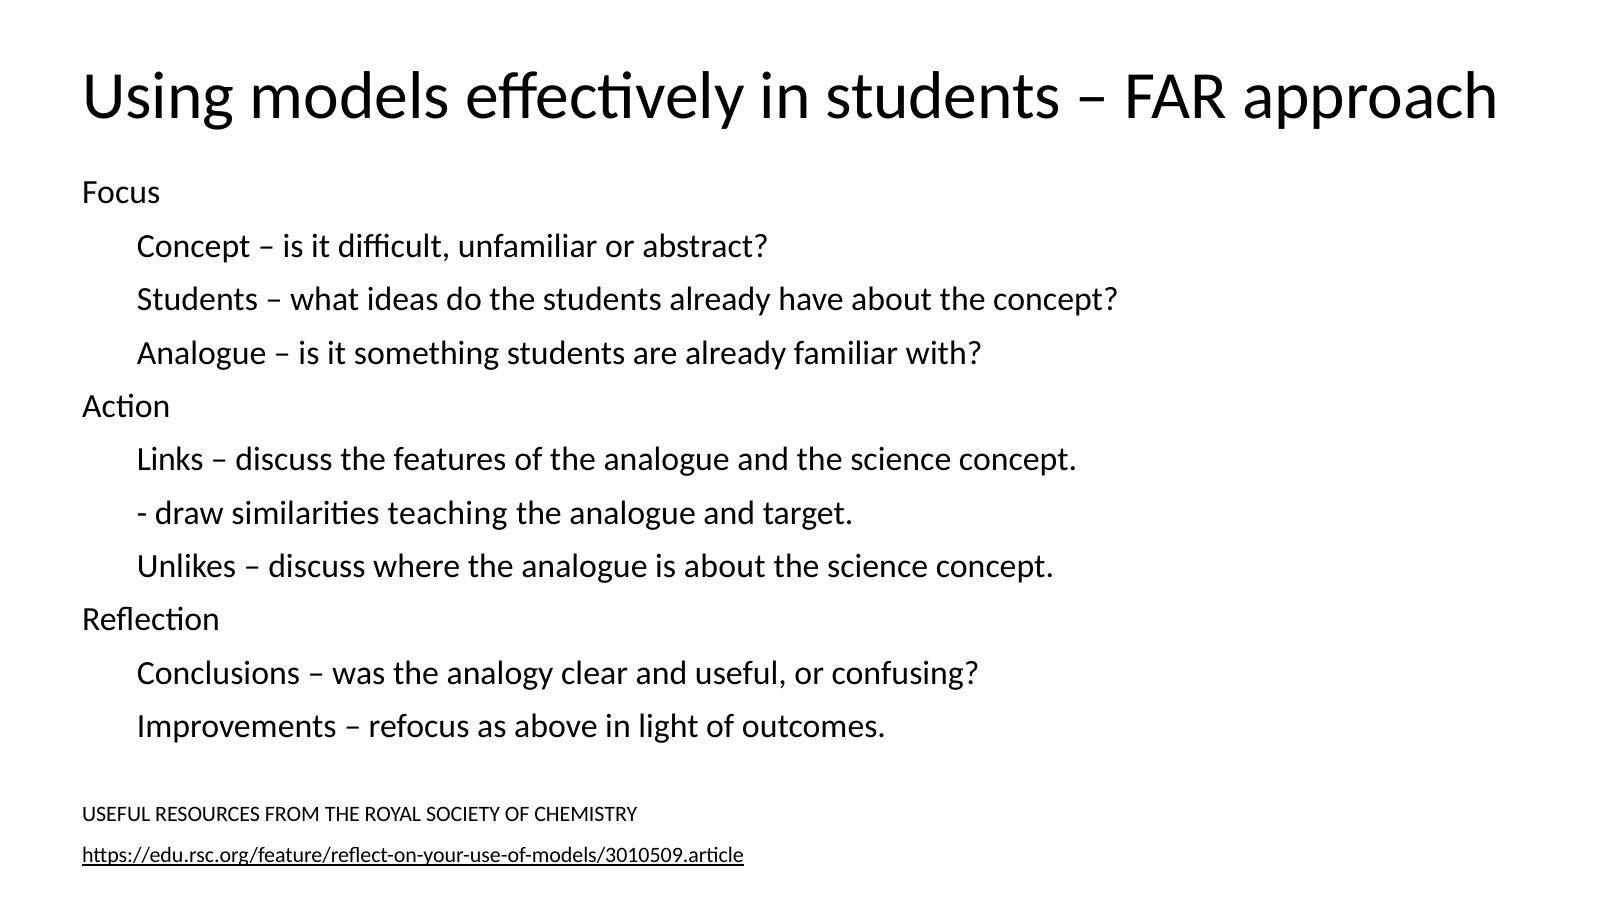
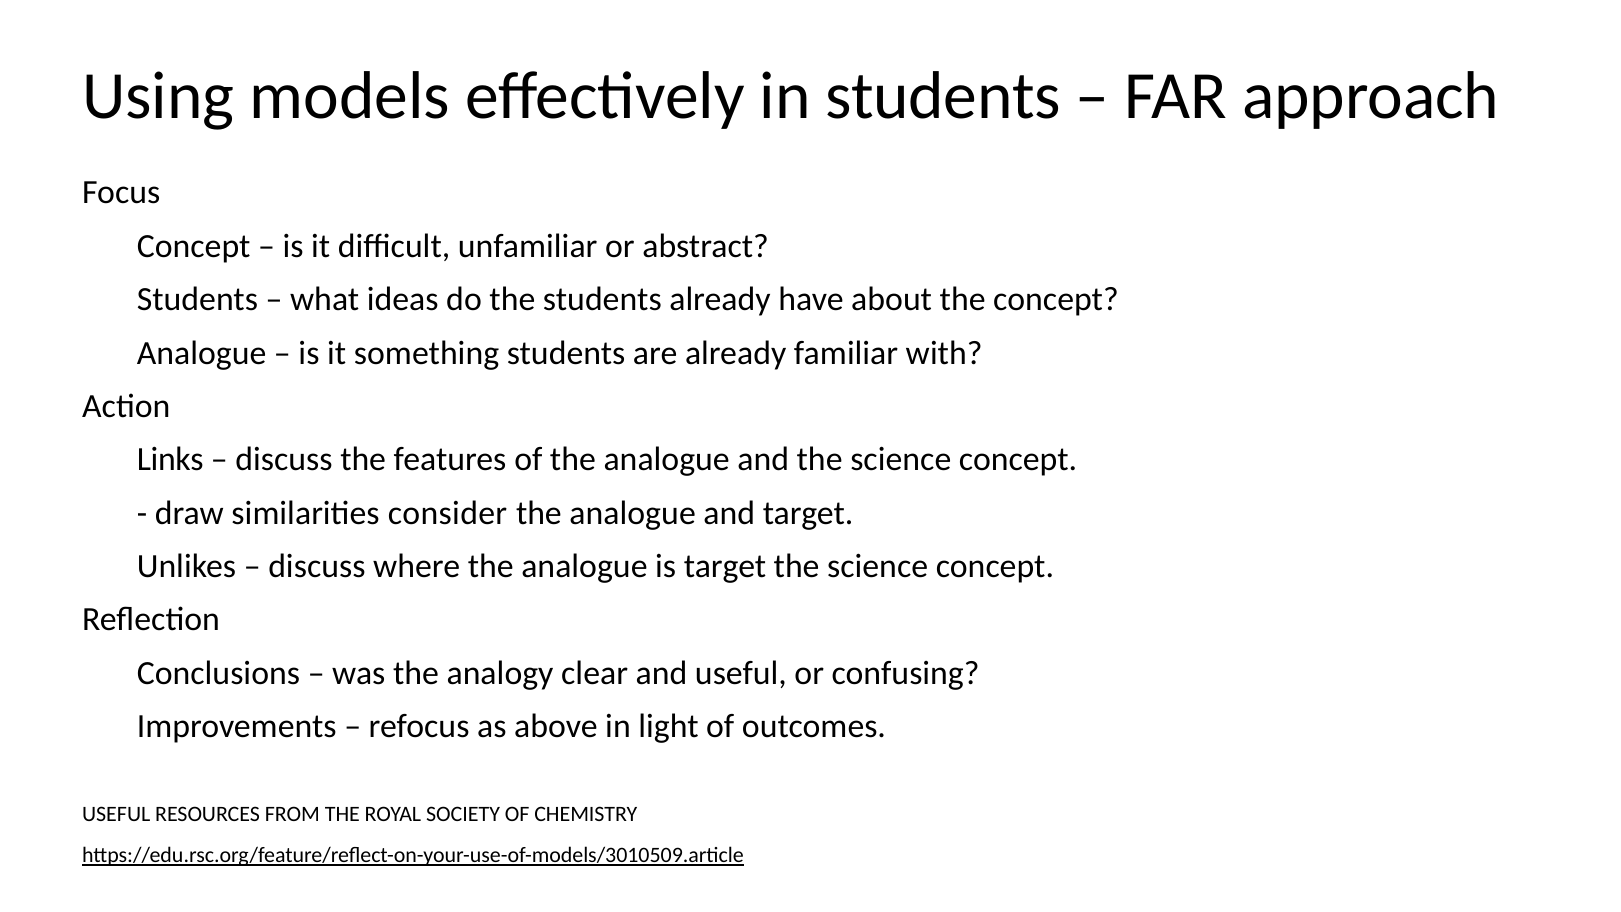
teaching: teaching -> consider (448, 513)
is about: about -> target (725, 566)
